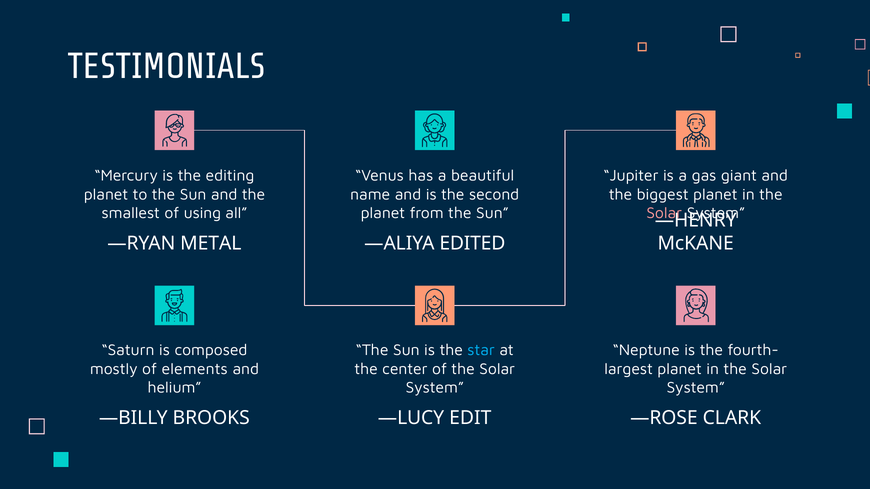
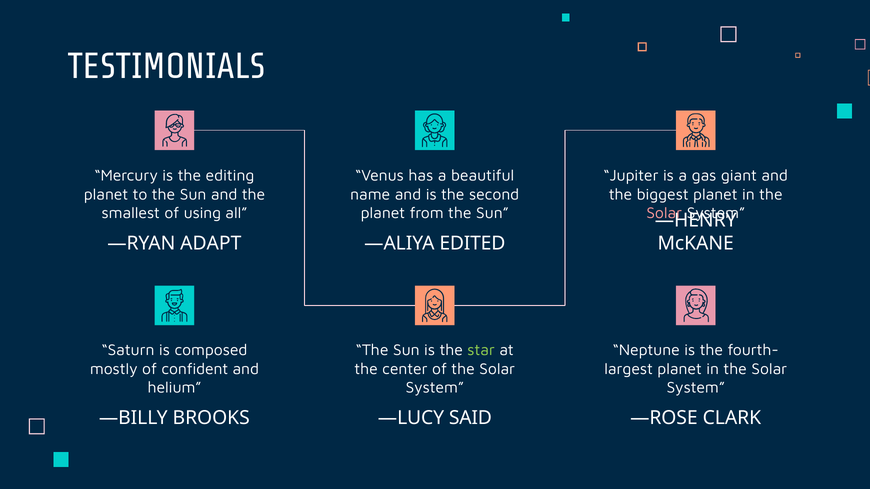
METAL: METAL -> ADAPT (211, 244)
star colour: light blue -> light green (481, 350)
elements: elements -> confident (195, 369)
EDIT: EDIT -> SAID (470, 418)
